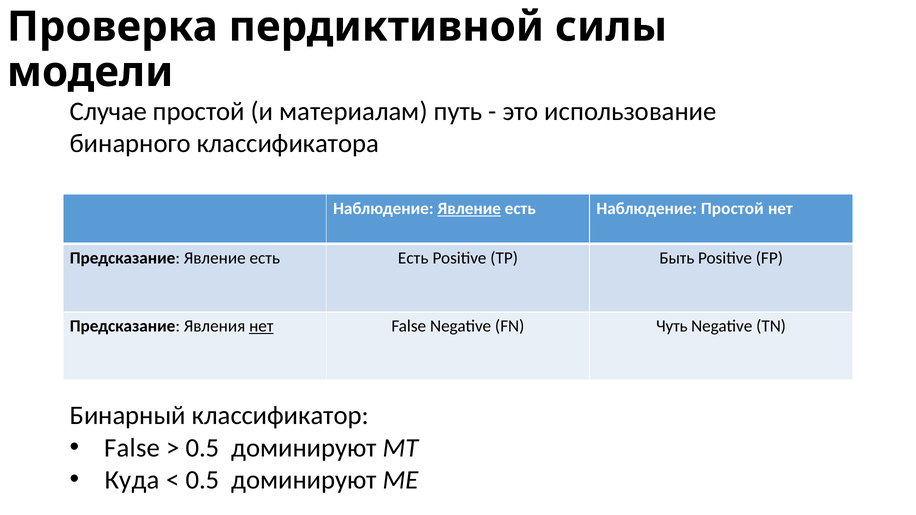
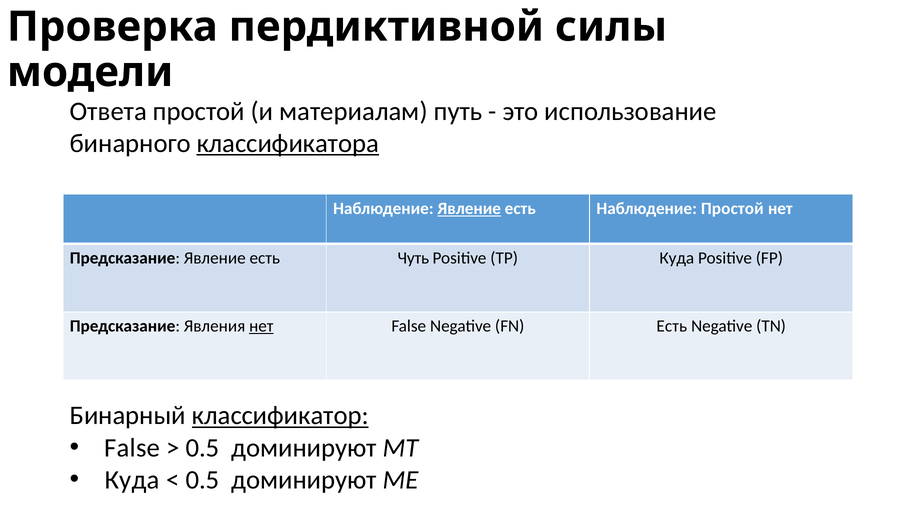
Случае: Случае -> Ответа (108, 111)
классификатора underline: none -> present (288, 144)
есть Есть: Есть -> Чуть (413, 258)
TP Быть: Быть -> Куда (677, 258)
FN Чуть: Чуть -> Есть (672, 326)
классификатор underline: none -> present (280, 416)
